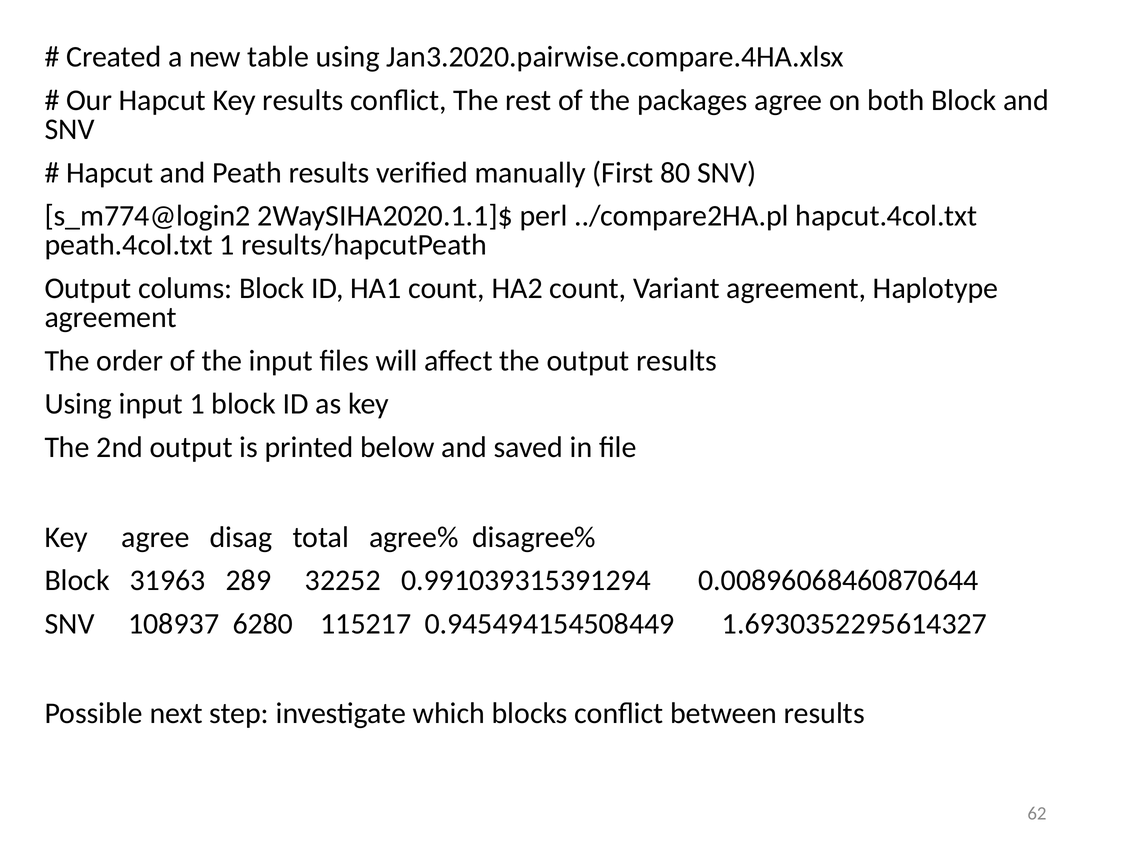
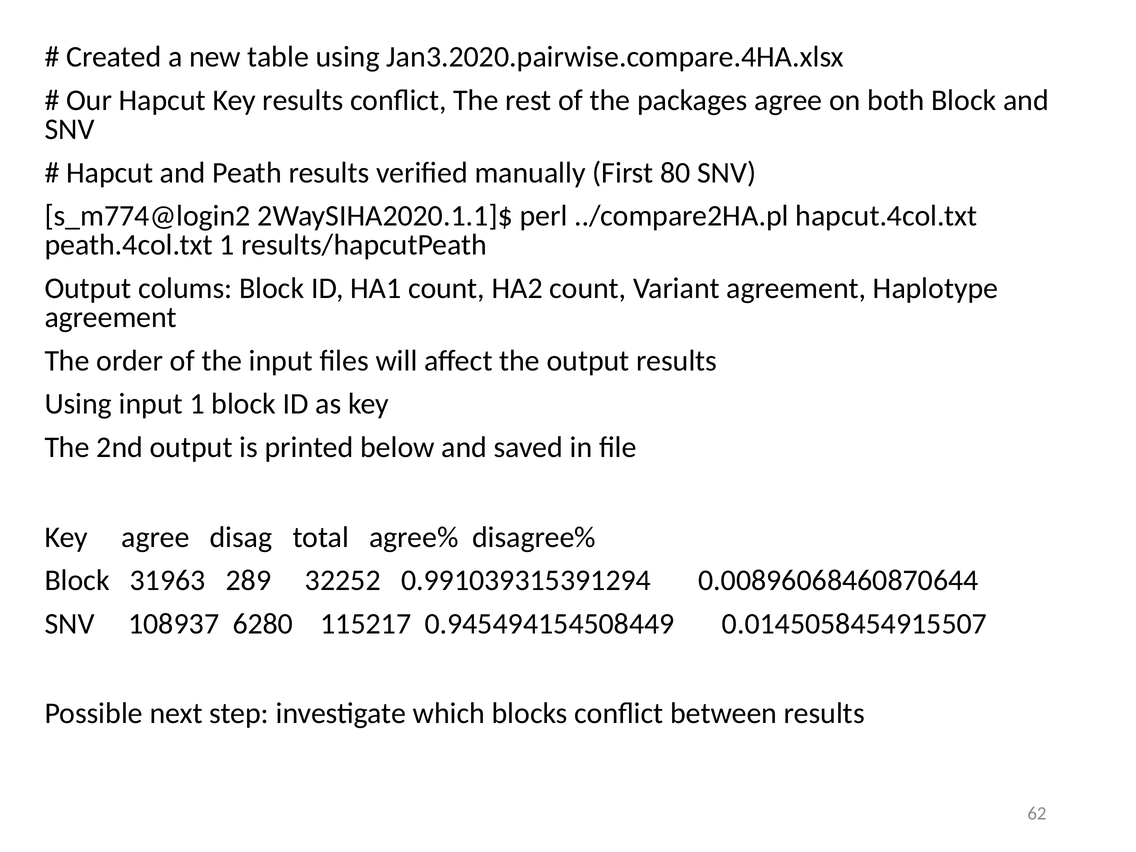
1.6930352295614327: 1.6930352295614327 -> 0.0145058454915507 (854, 624)
